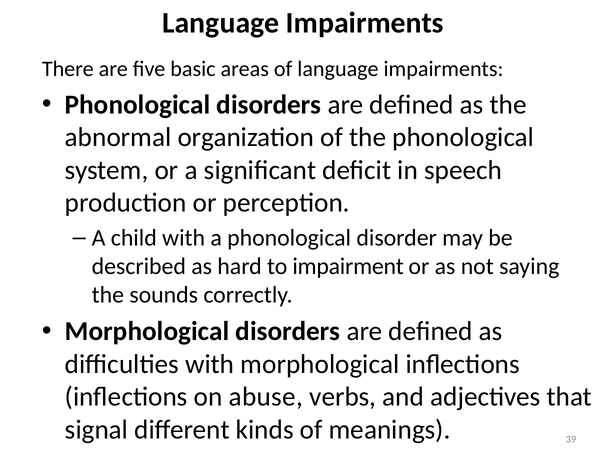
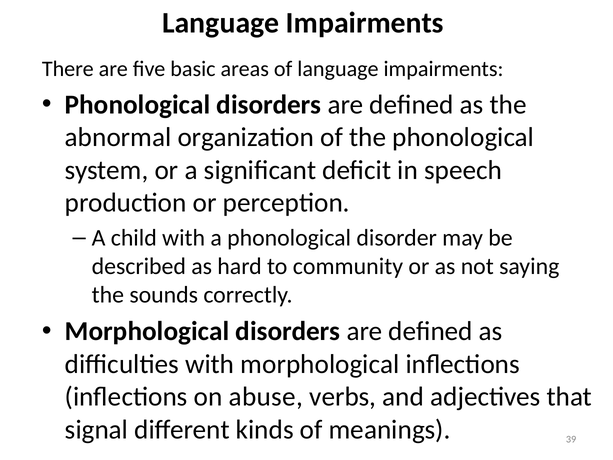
impairment: impairment -> community (348, 266)
